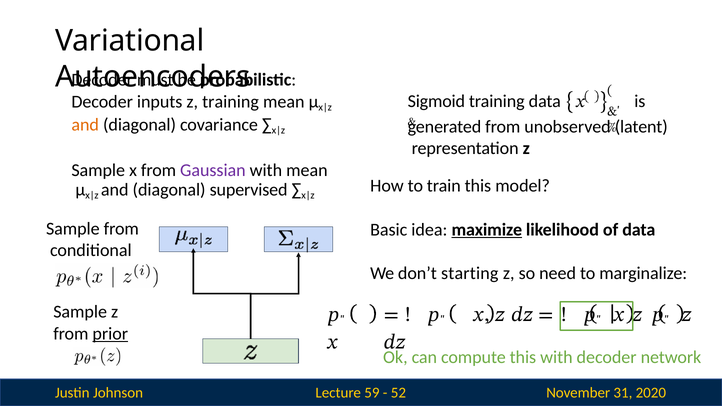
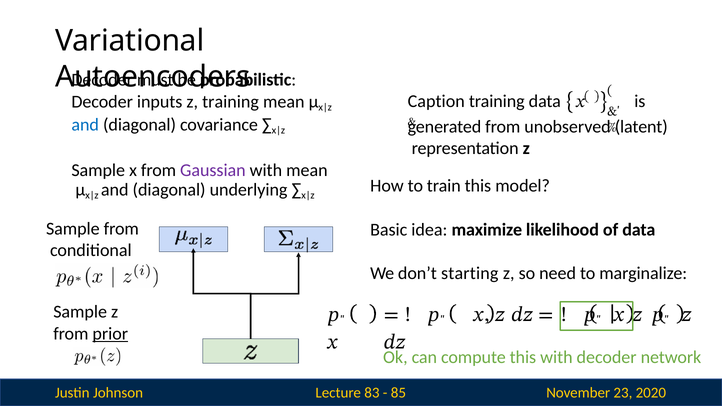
Sigmoid: Sigmoid -> Caption (436, 101)
and colour: orange -> blue (85, 125)
supervised: supervised -> underlying (249, 190)
maximize underline: present -> none (487, 230)
59: 59 -> 83 (372, 393)
52: 52 -> 85 (398, 393)
31: 31 -> 23 (623, 393)
